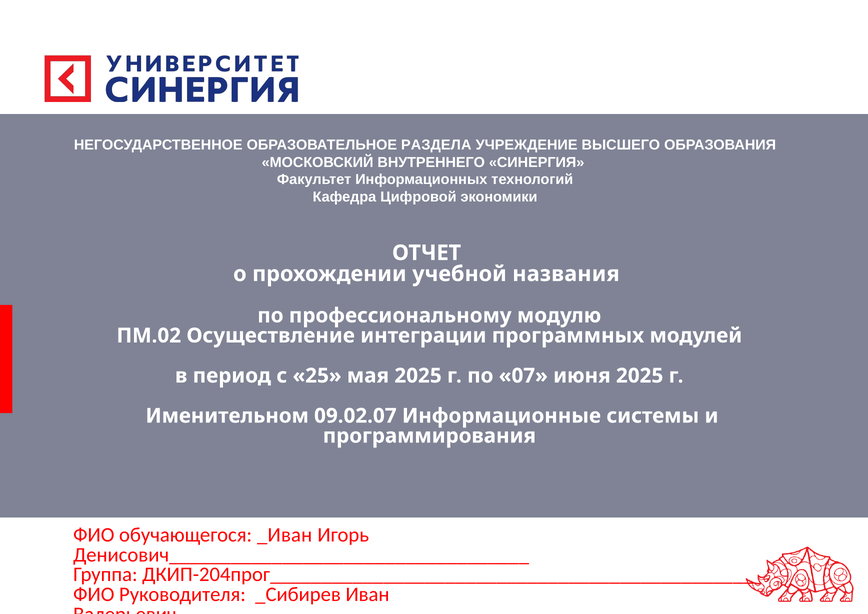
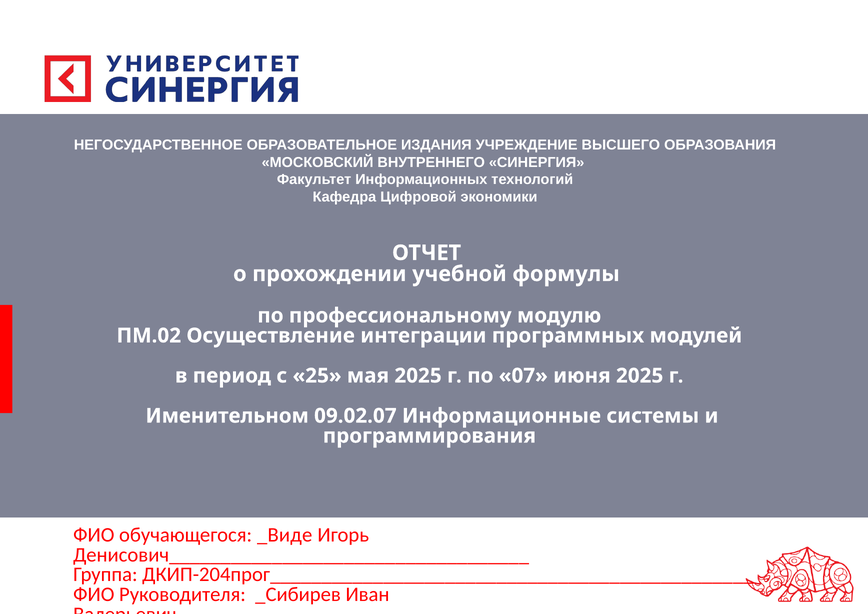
РАЗДЕЛА: РАЗДЕЛА -> ИЗДАНИЯ (436, 145)
названия: названия -> формулы (566, 274)
_Иван: _Иван -> _Виде (285, 535)
